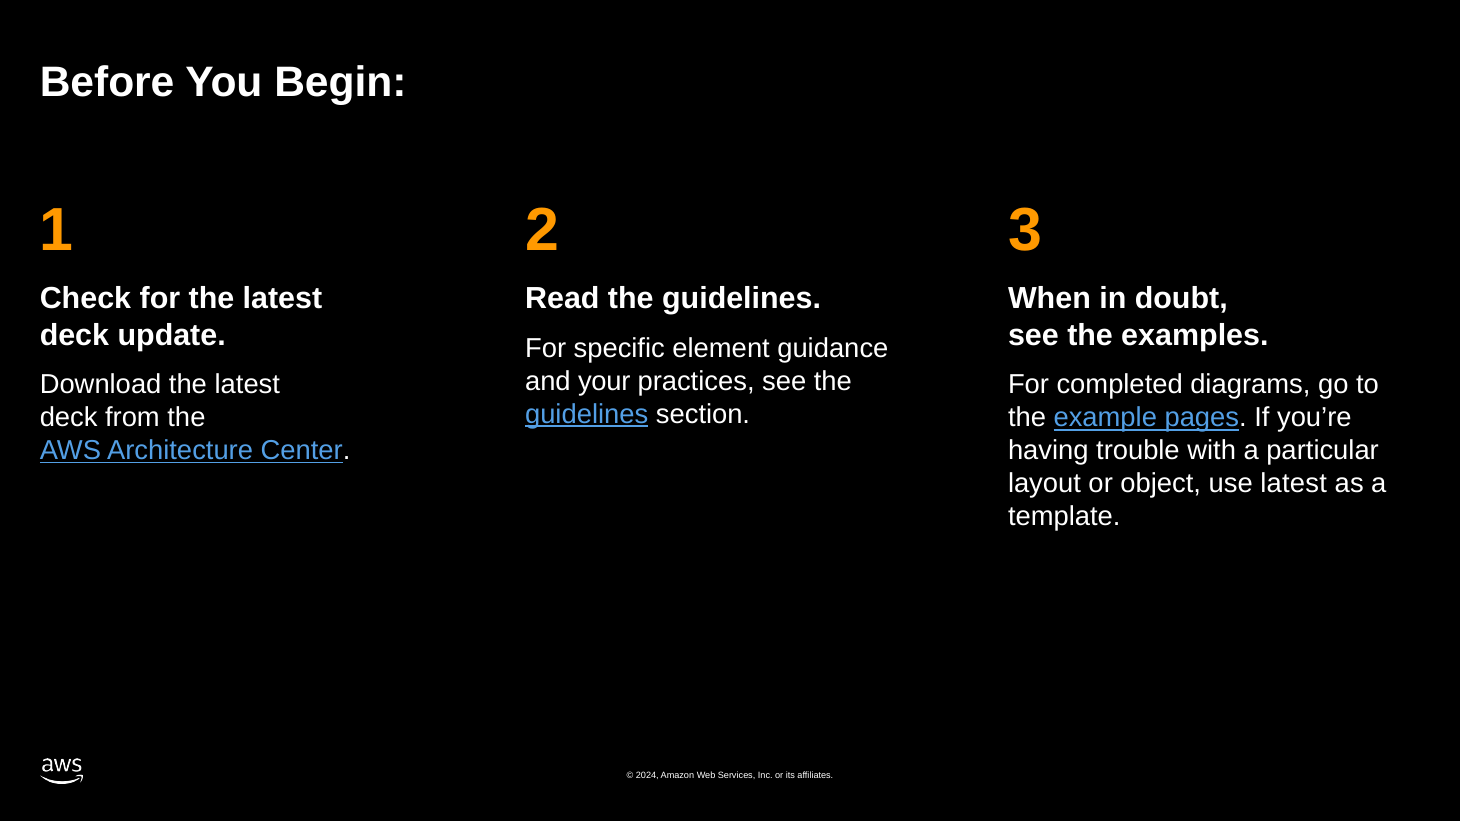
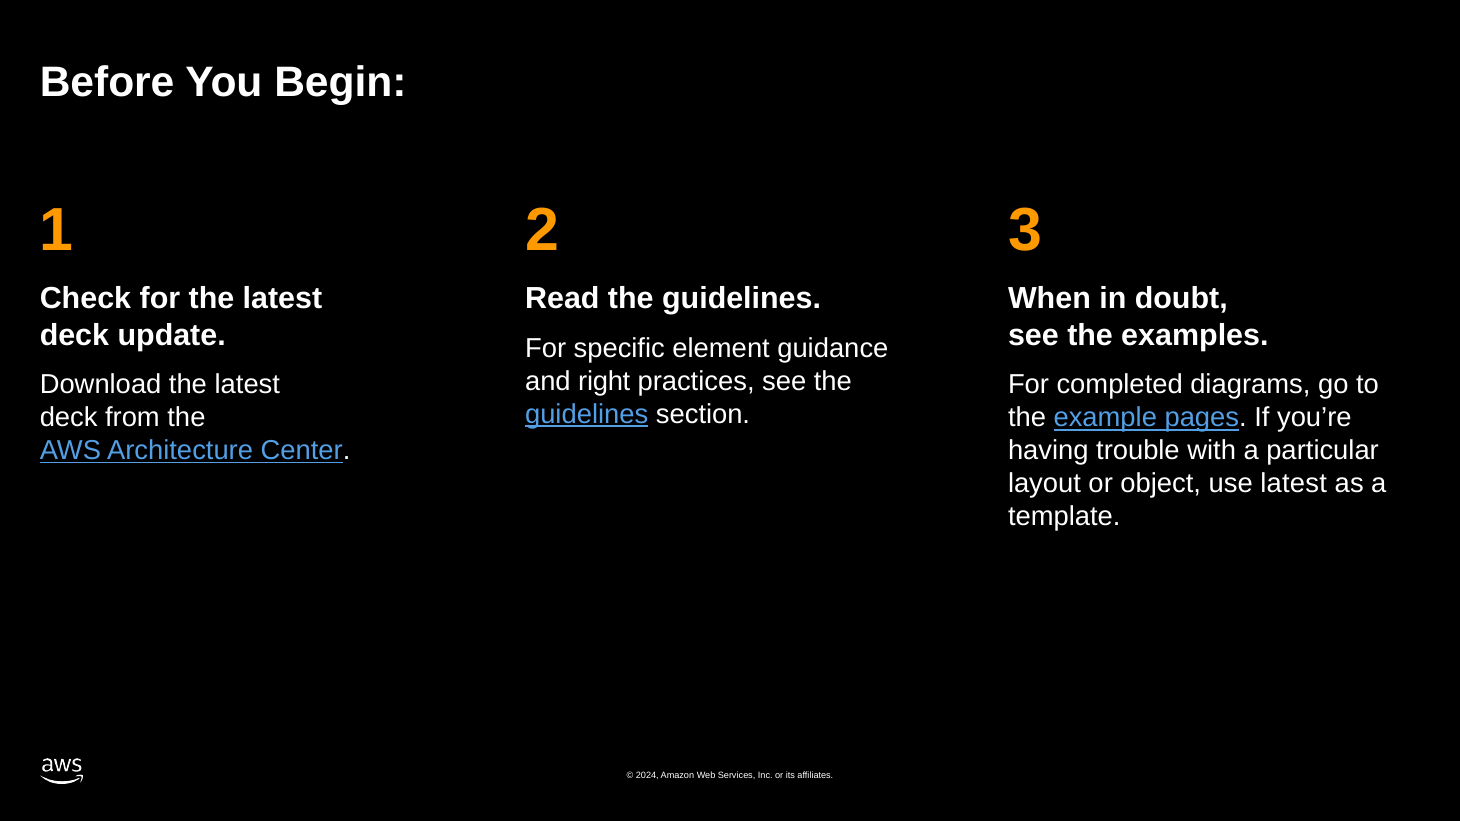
your: your -> right (604, 381)
